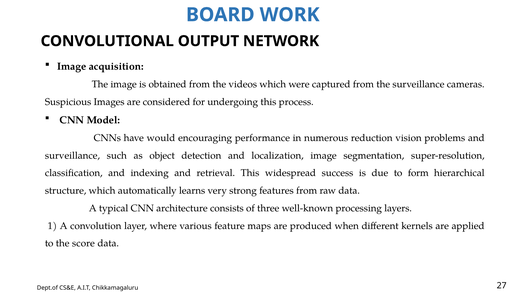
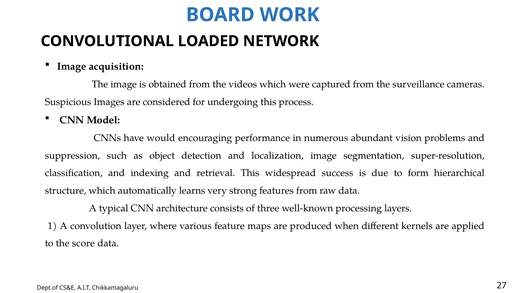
OUTPUT: OUTPUT -> LOADED (208, 41)
reduction: reduction -> abundant (372, 138)
surveillance: surveillance -> suppression (72, 156)
